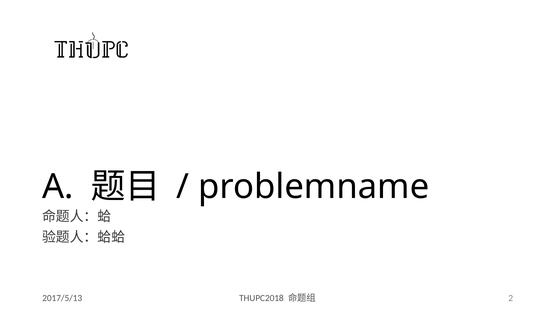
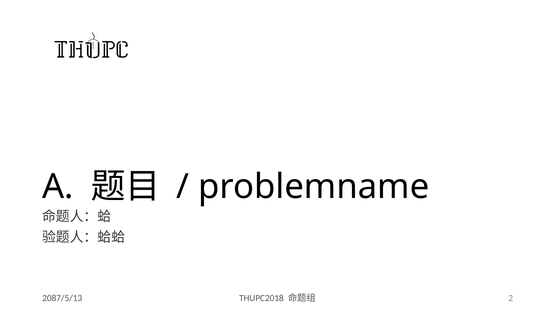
2017/5/13: 2017/5/13 -> 2087/5/13 (62, 298)
